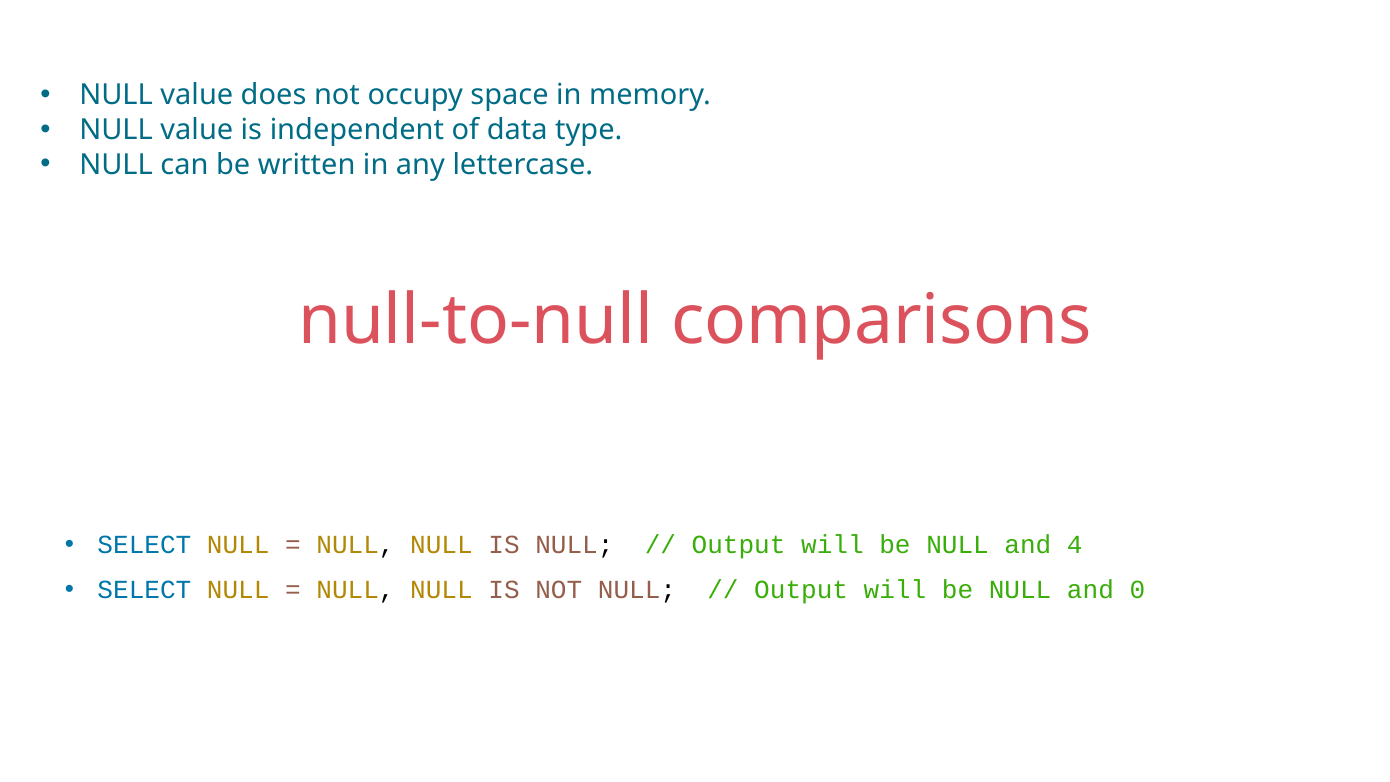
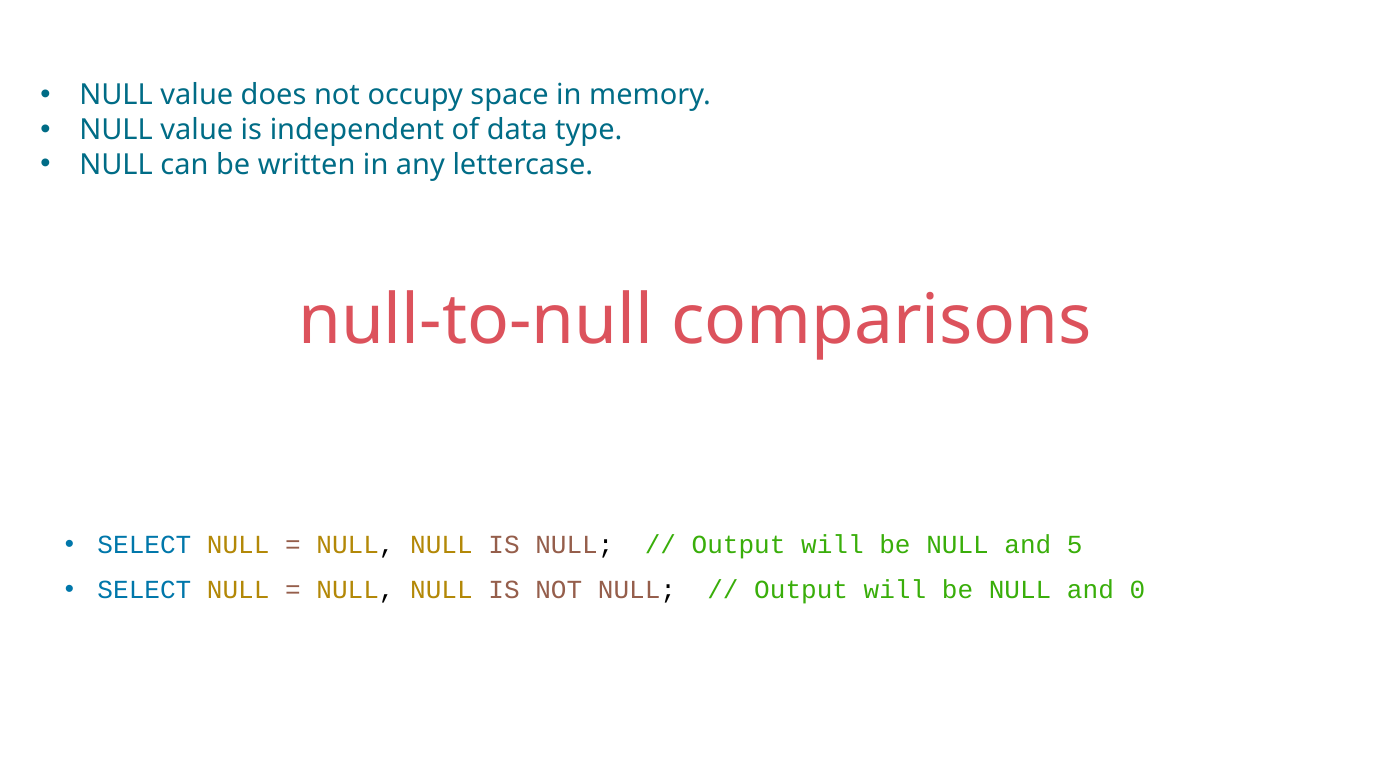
4: 4 -> 5 (1075, 545)
